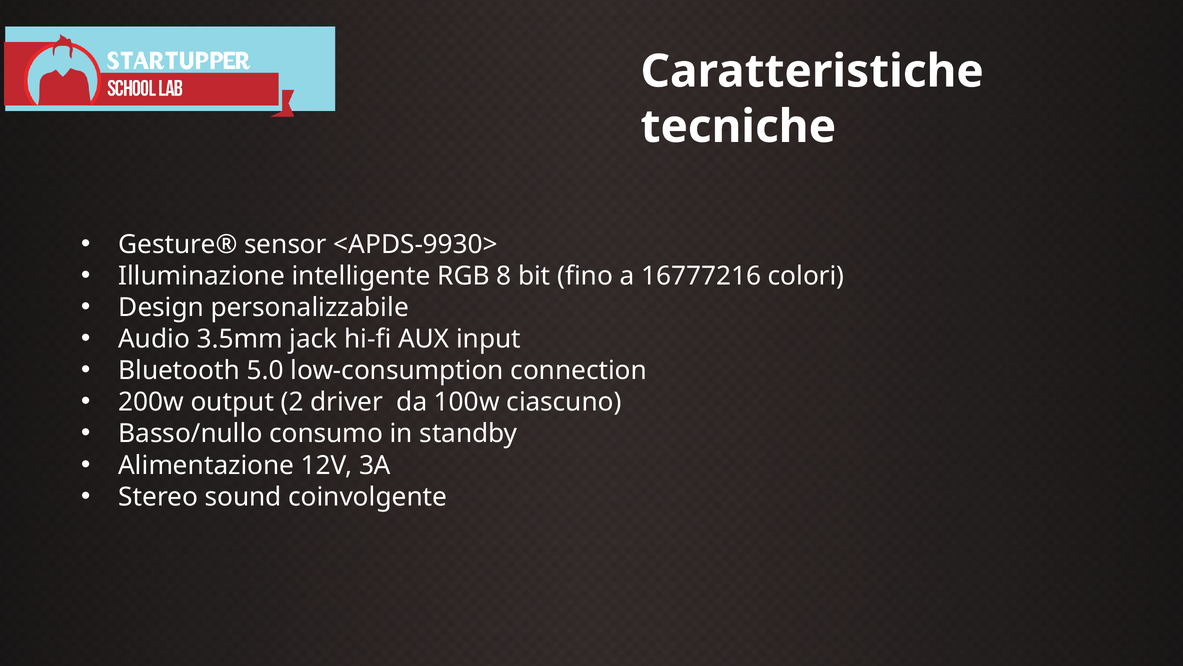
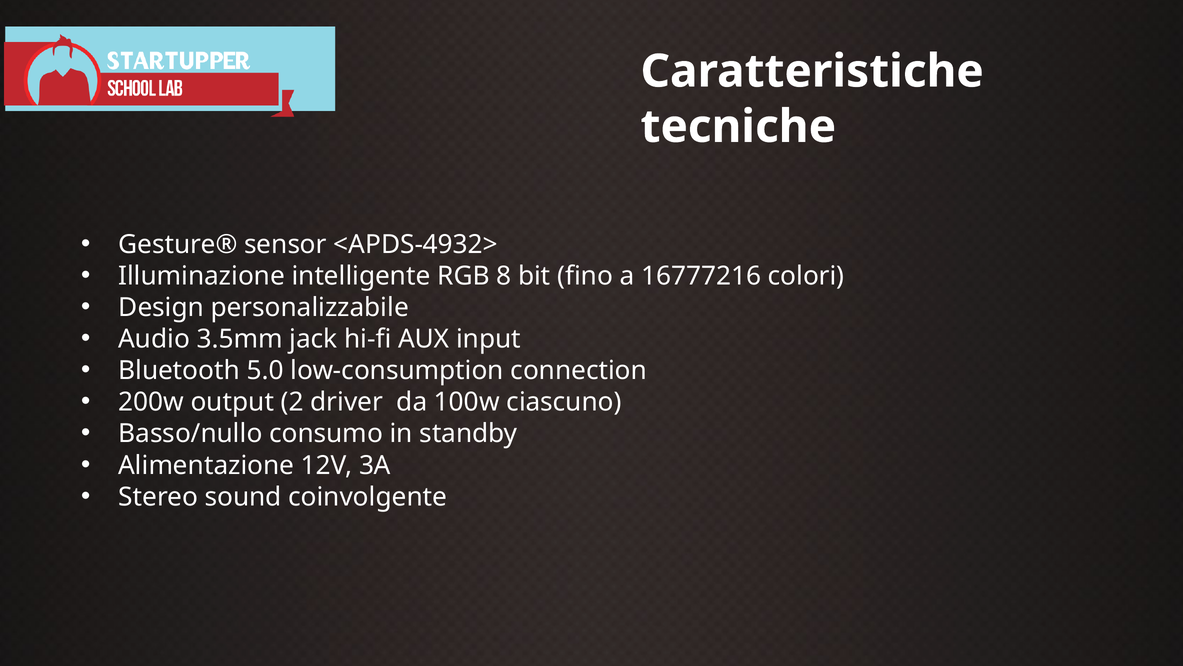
<APDS-9930>: <APDS-9930> -> <APDS-4932> (416, 244)
